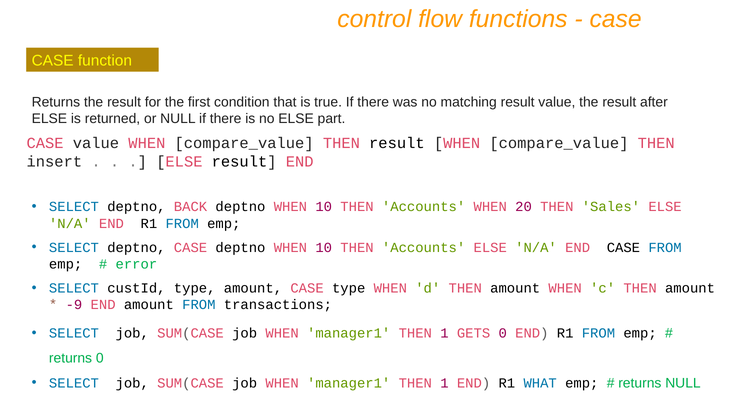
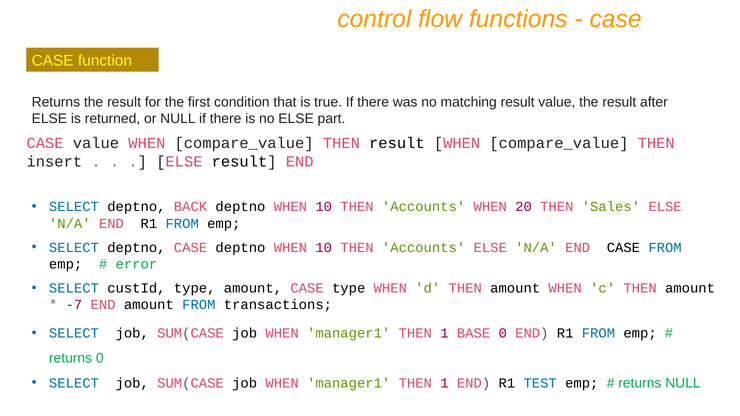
-9: -9 -> -7 (74, 305)
GETS: GETS -> BASE (474, 333)
WHAT: WHAT -> TEST (540, 383)
